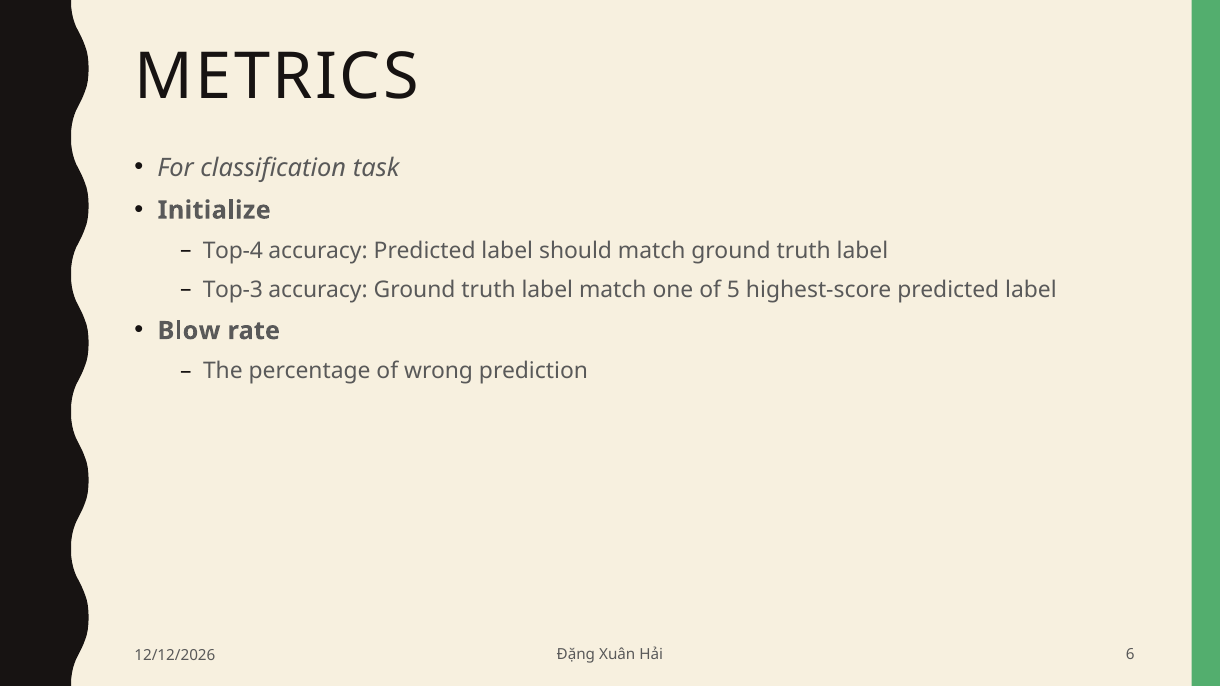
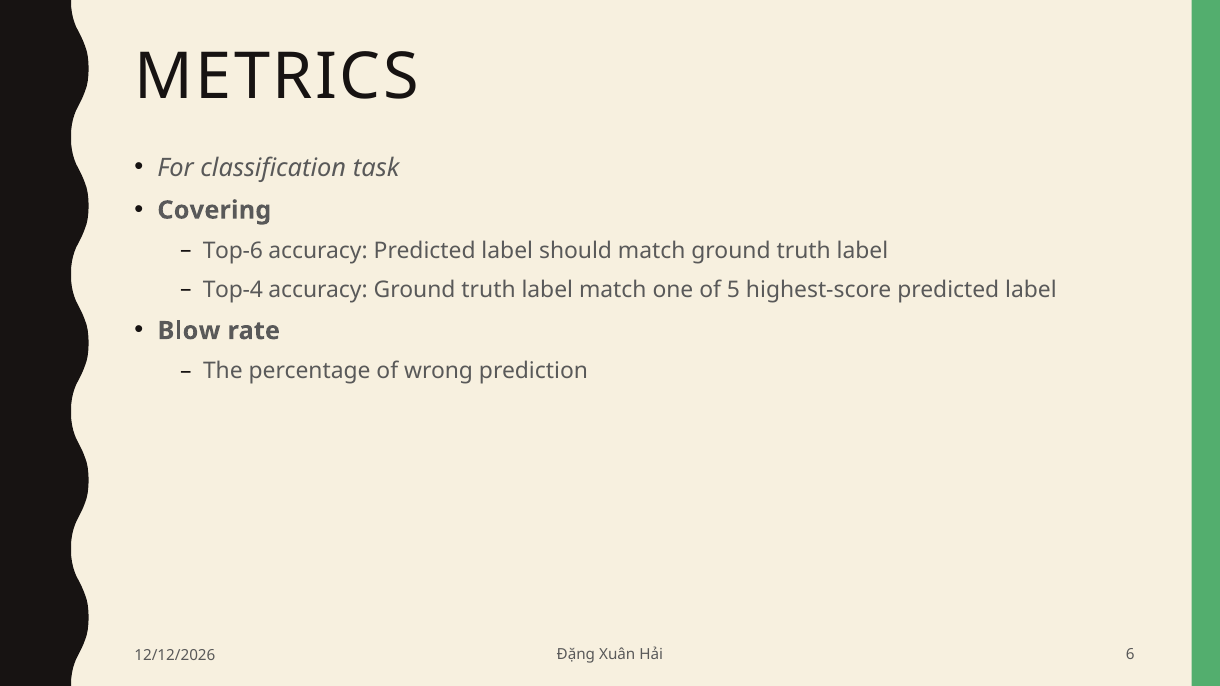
Initialize: Initialize -> Covering (214, 210)
Top-4: Top-4 -> Top-6 (233, 251)
Top-3: Top-3 -> Top-4 (233, 290)
